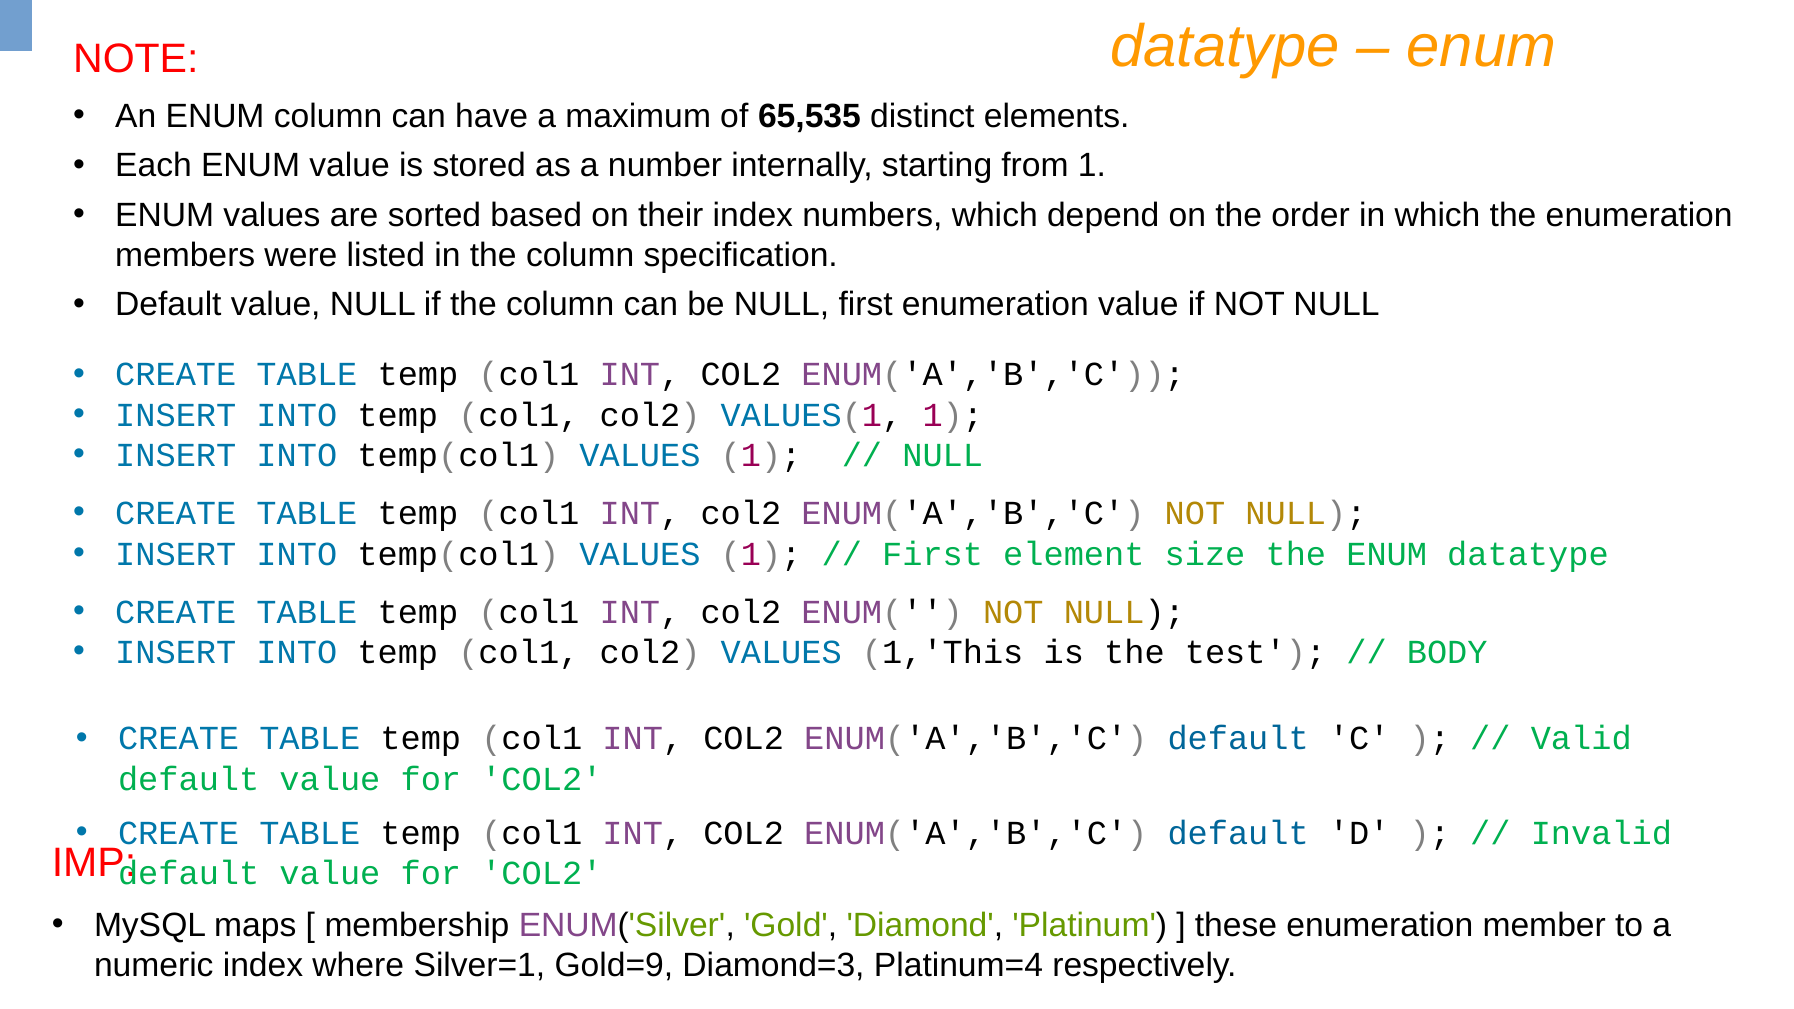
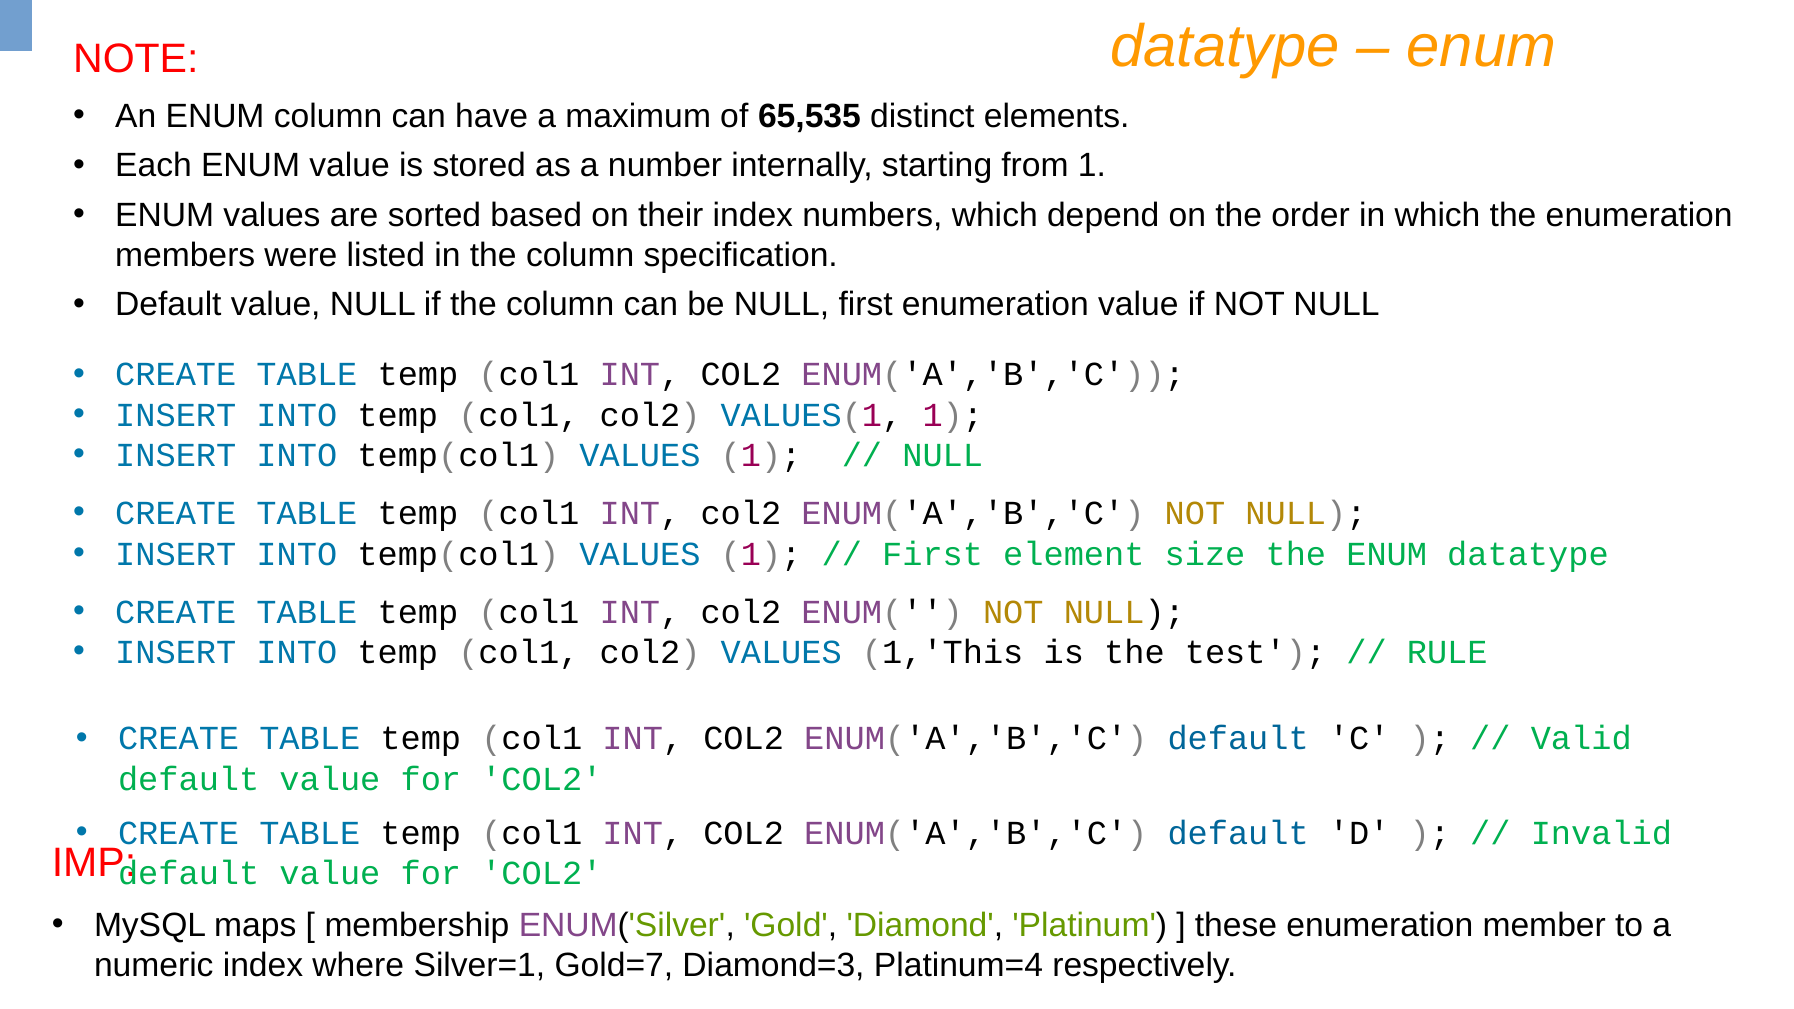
BODY: BODY -> RULE (1447, 653)
Gold=9: Gold=9 -> Gold=7 (614, 966)
